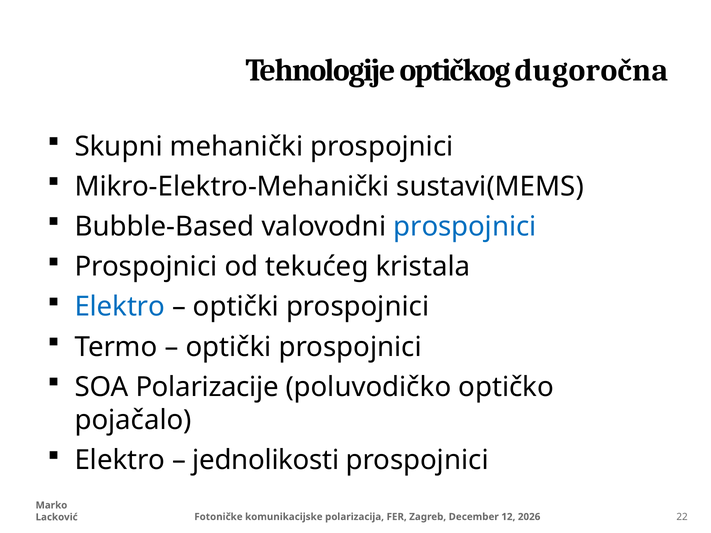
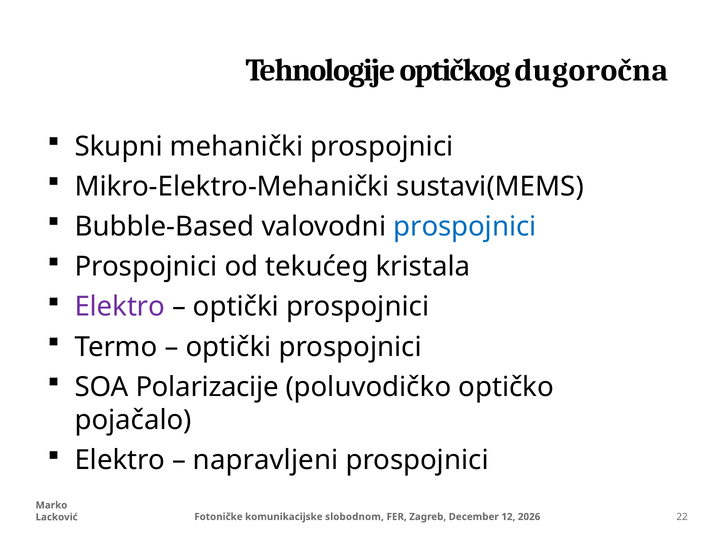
Elektro colour: blue -> purple (120, 307)
jednolikosti: jednolikosti -> napravljeni (266, 460)
polarizacija: polarizacija -> slobodnom (354, 517)
